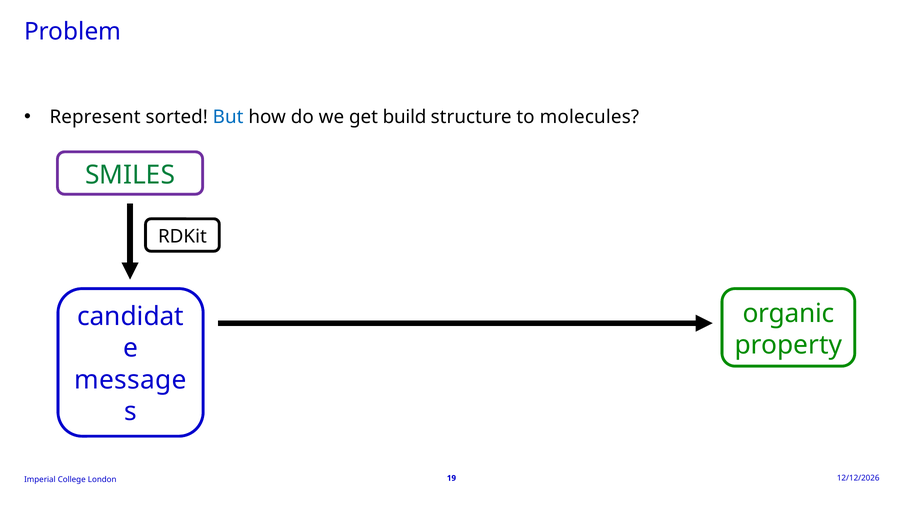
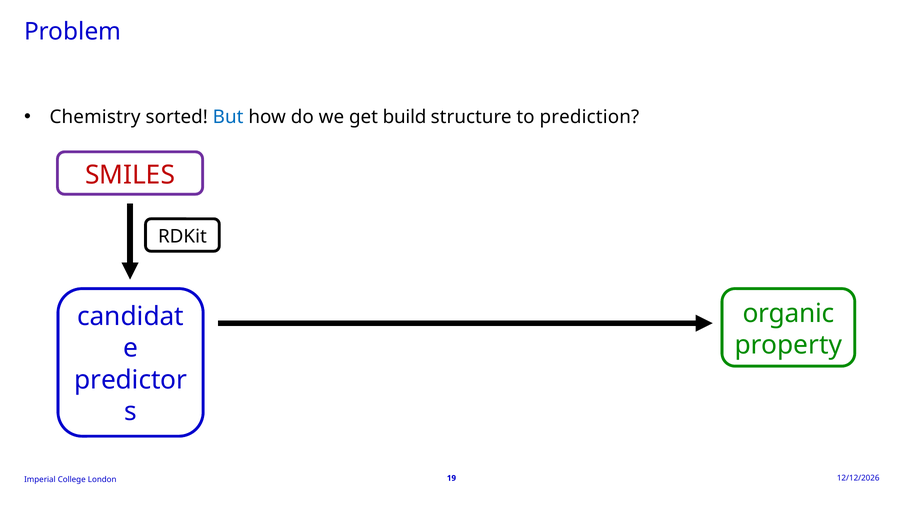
Represent: Represent -> Chemistry (95, 117)
molecules: molecules -> prediction (589, 117)
SMILES colour: green -> red (130, 175)
message: message -> predictor (131, 380)
